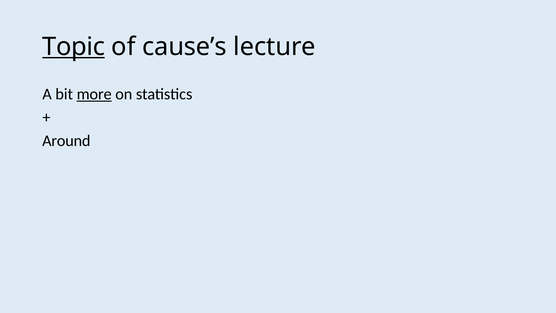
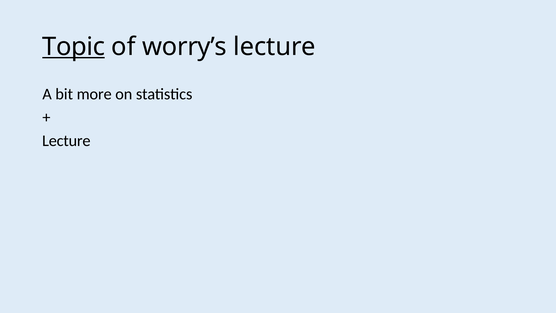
cause’s: cause’s -> worry’s (184, 47)
more underline: present -> none (94, 94)
Around: Around -> Lecture (66, 141)
